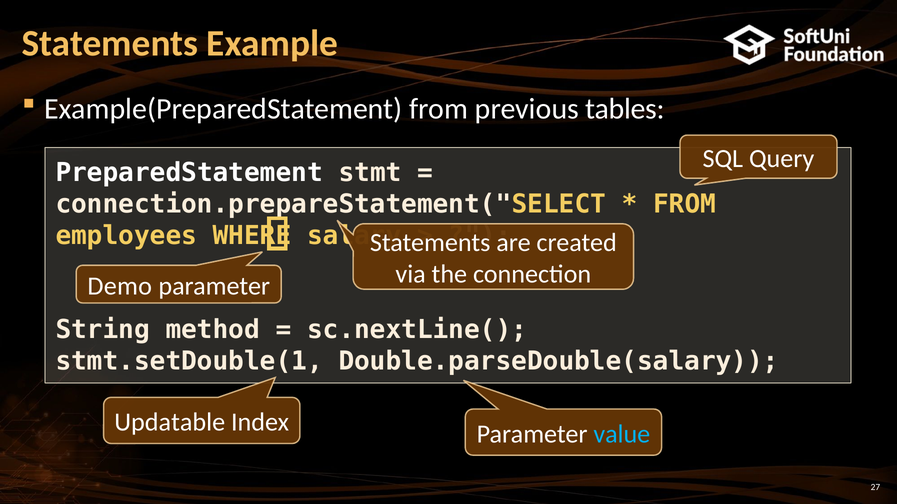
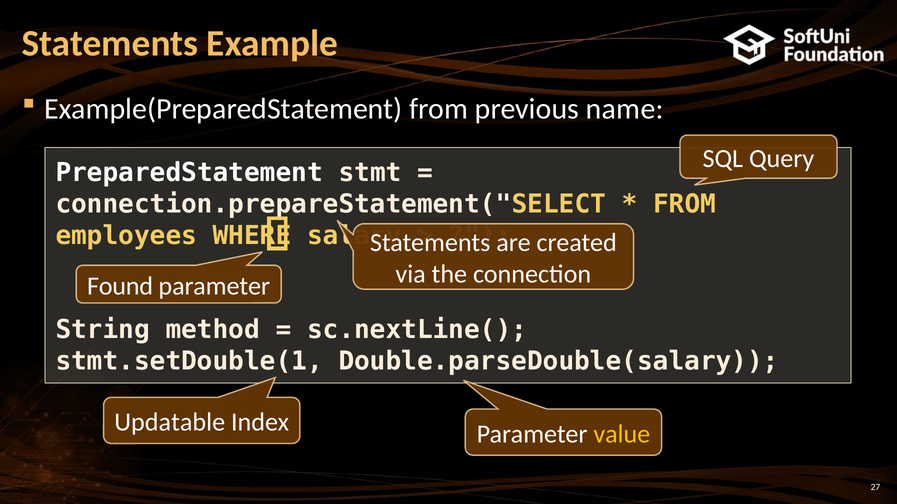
tables: tables -> name (625, 109)
Demo: Demo -> Found (120, 286)
value colour: light blue -> yellow (622, 435)
